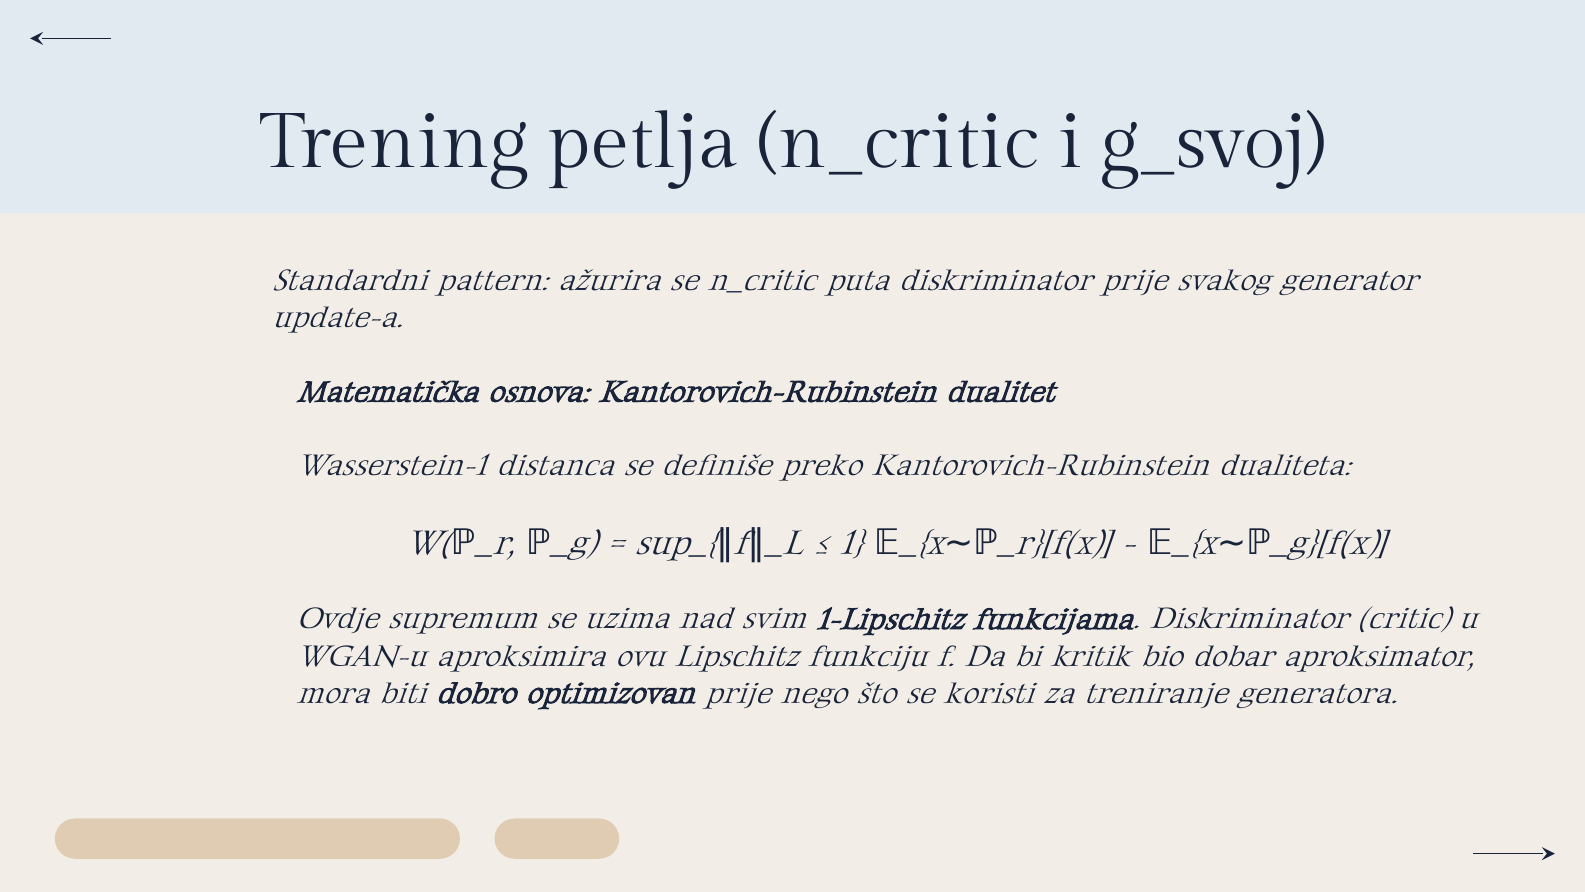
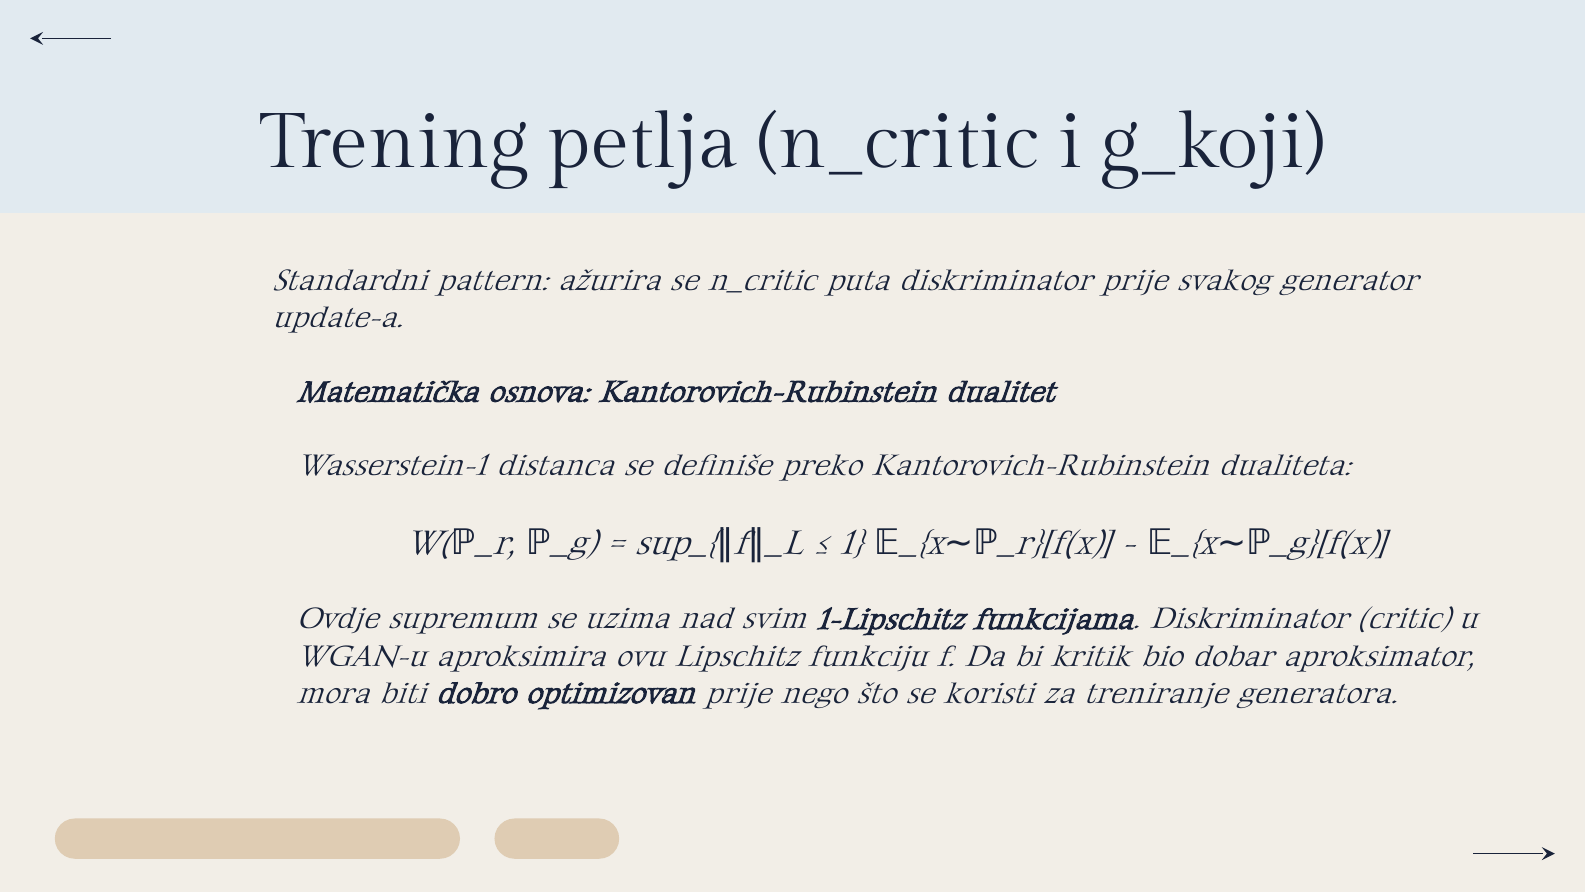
g_svoj: g_svoj -> g_koji (1213, 142)
